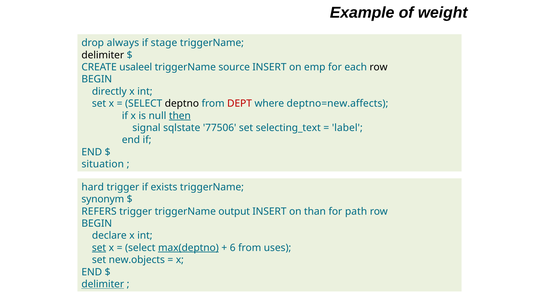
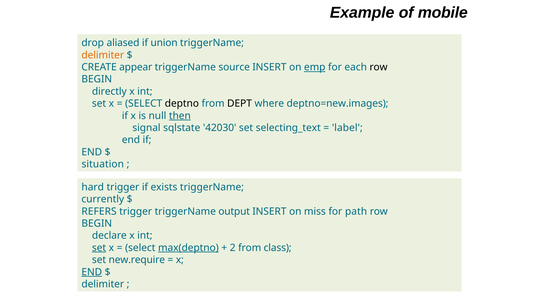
weight: weight -> mobile (443, 13)
always: always -> aliased (123, 43)
stage: stage -> union (164, 43)
delimiter colour: black -> orange (103, 55)
usaleel: usaleel -> appear (136, 67)
emp underline: none -> present (315, 67)
DEPT colour: red -> black (240, 104)
deptno=new.affects: deptno=new.affects -> deptno=new.images (338, 104)
77506: 77506 -> 42030 (220, 128)
synonym: synonym -> currently (103, 199)
than: than -> miss (315, 212)
6: 6 -> 2 (233, 248)
uses: uses -> class (278, 248)
new.objects: new.objects -> new.require (137, 260)
END underline: none -> present (92, 272)
delimiter underline: present -> none (103, 284)
